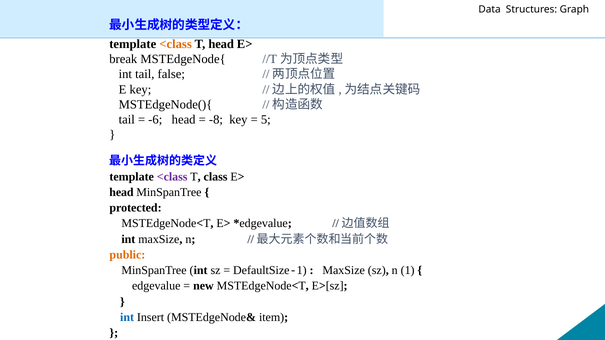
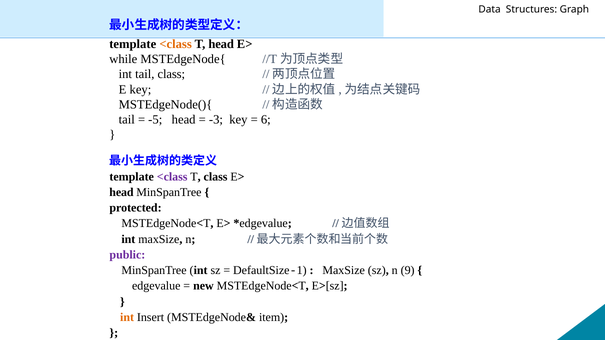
break: break -> while (123, 59)
tail false: false -> class (171, 74)
-6: -6 -> -5 (155, 120)
-8: -8 -> -3 (216, 120)
5: 5 -> 6 (266, 120)
public colour: orange -> purple (127, 255)
1: 1 -> 9 (408, 271)
int colour: blue -> orange (127, 317)
